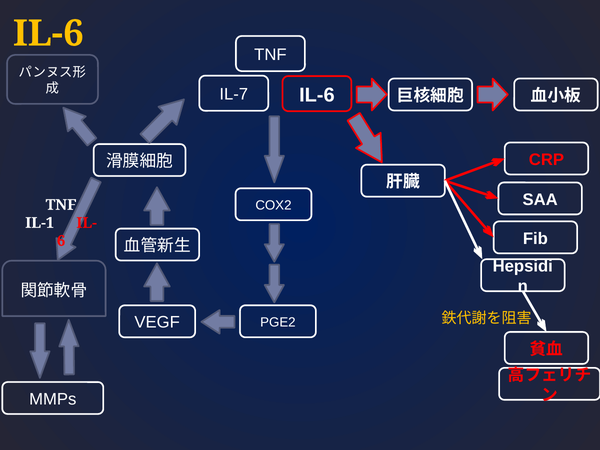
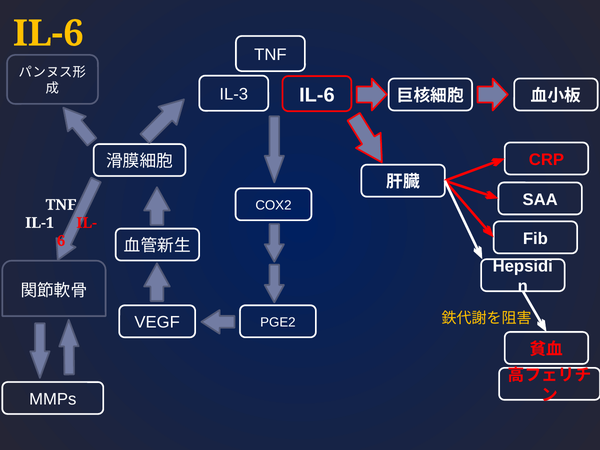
IL-7: IL-7 -> IL-3 (234, 94)
